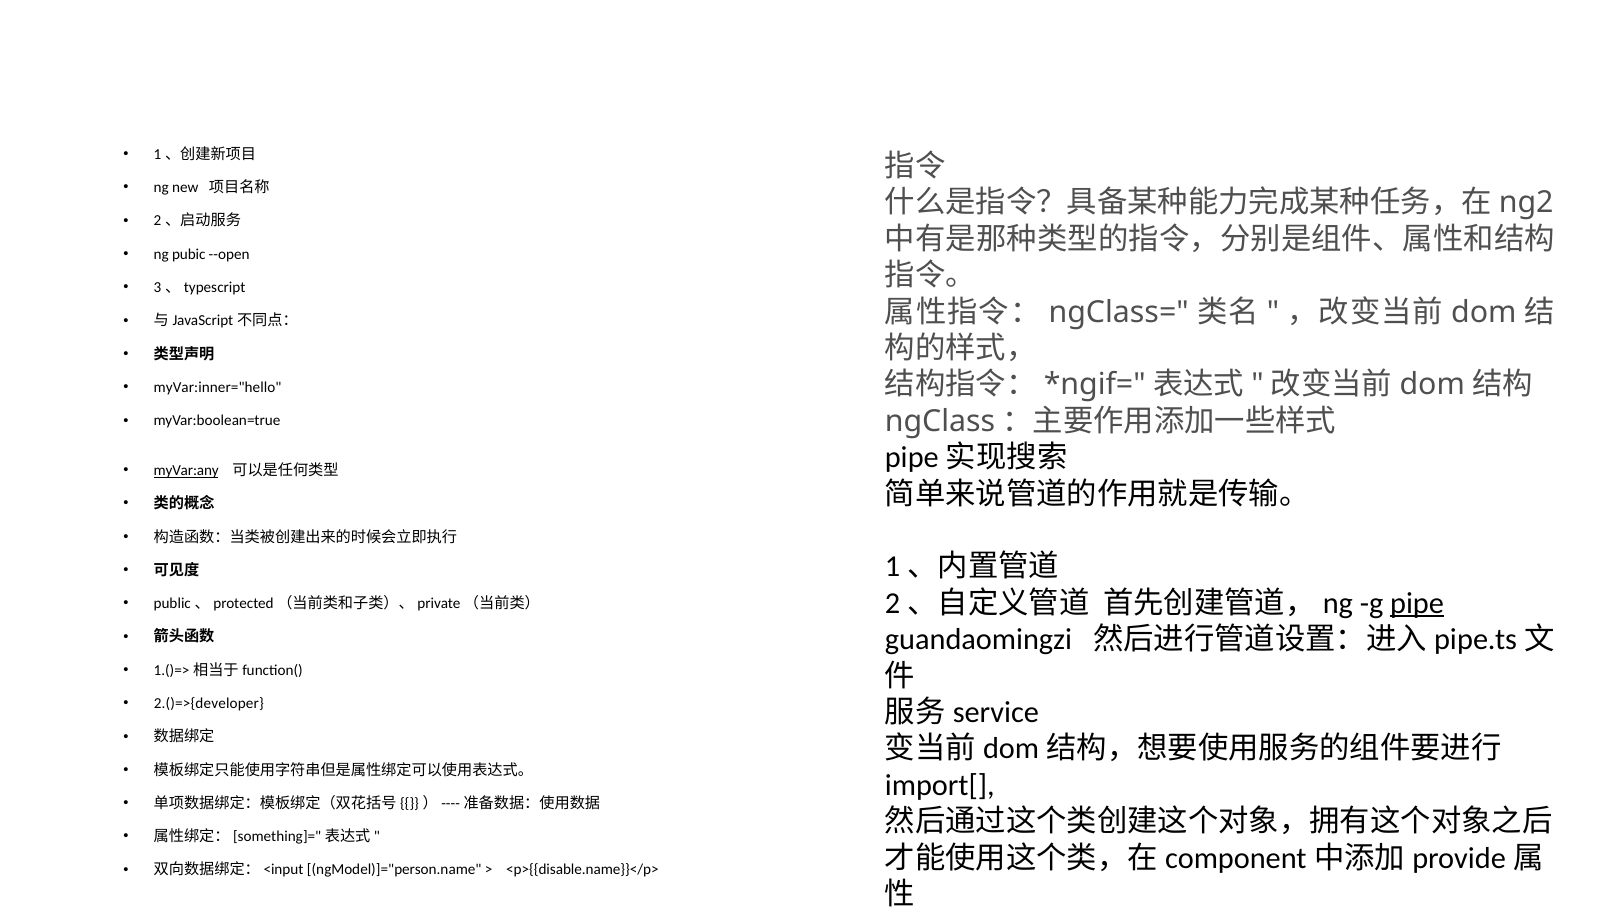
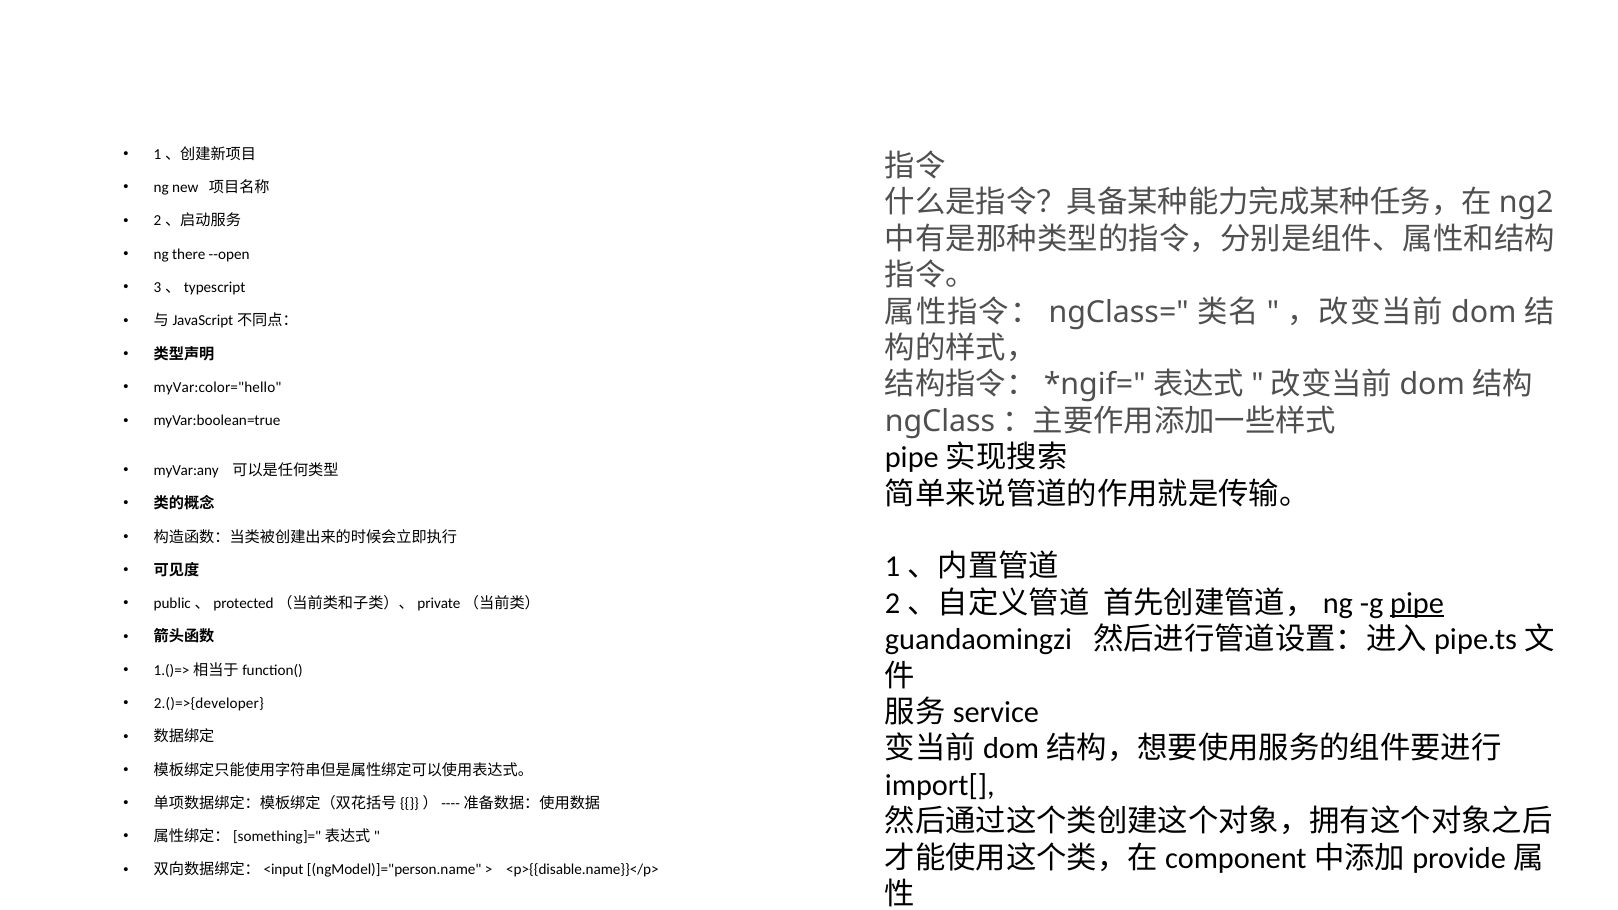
pubic: pubic -> there (189, 254)
myVar:inner="hello: myVar:inner="hello -> myVar:color="hello (218, 388)
myVar:any underline: present -> none (186, 470)
